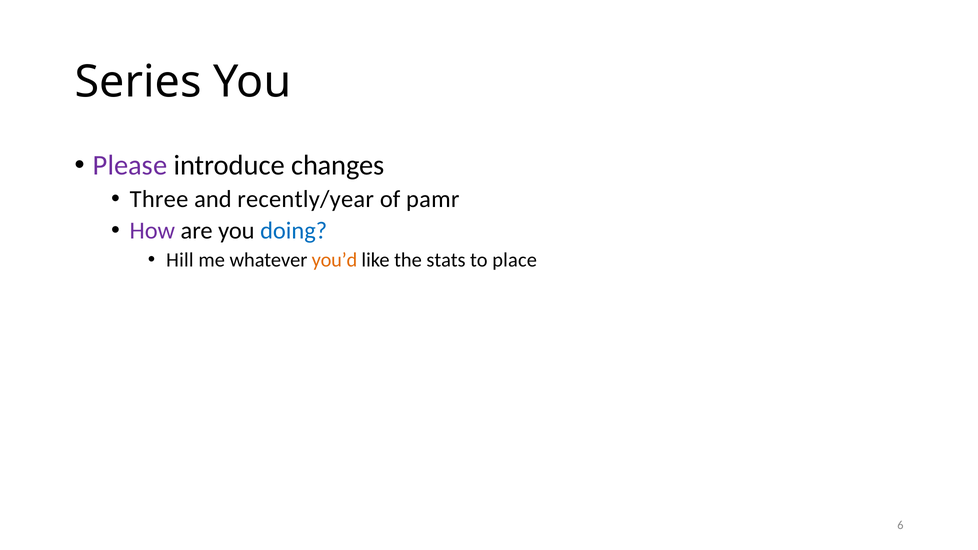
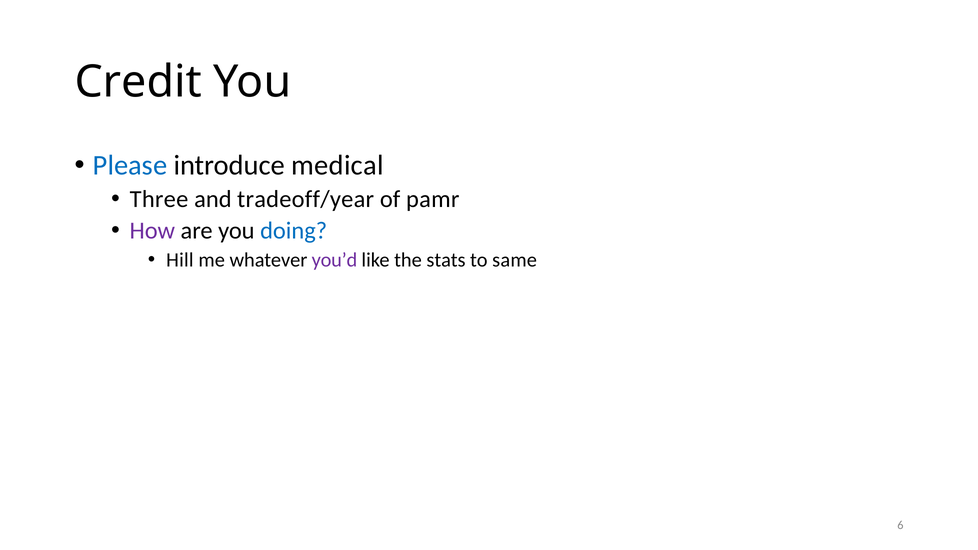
Series: Series -> Credit (138, 82)
Please colour: purple -> blue (130, 165)
changes: changes -> medical (338, 165)
recently/year: recently/year -> tradeoff/year (306, 199)
you’d colour: orange -> purple (335, 260)
place: place -> same (515, 260)
